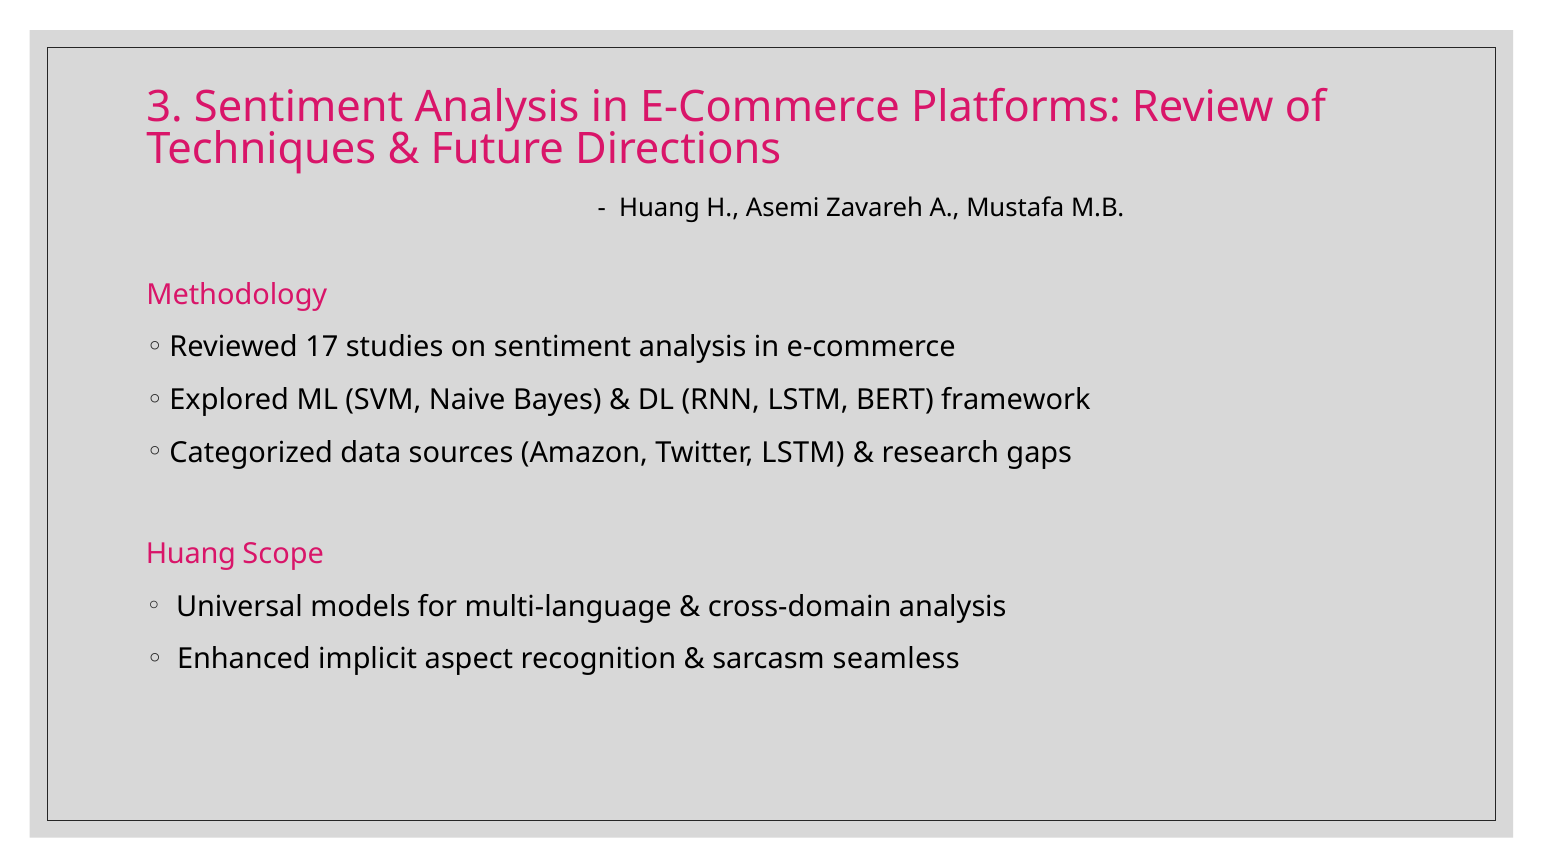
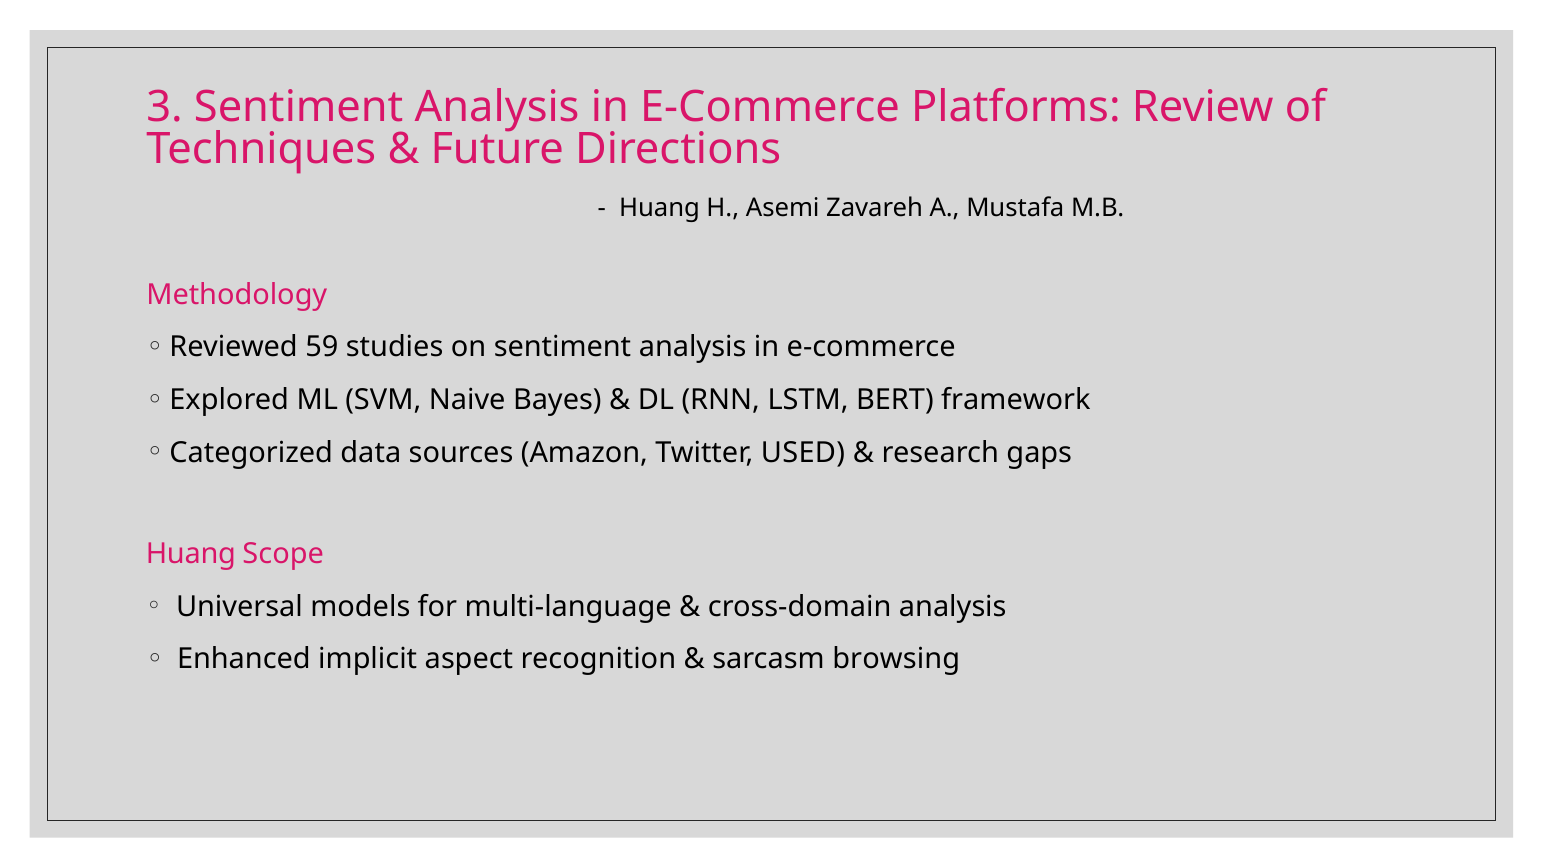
17: 17 -> 59 (322, 347)
Twitter LSTM: LSTM -> USED (803, 453)
seamless: seamless -> browsing (896, 659)
